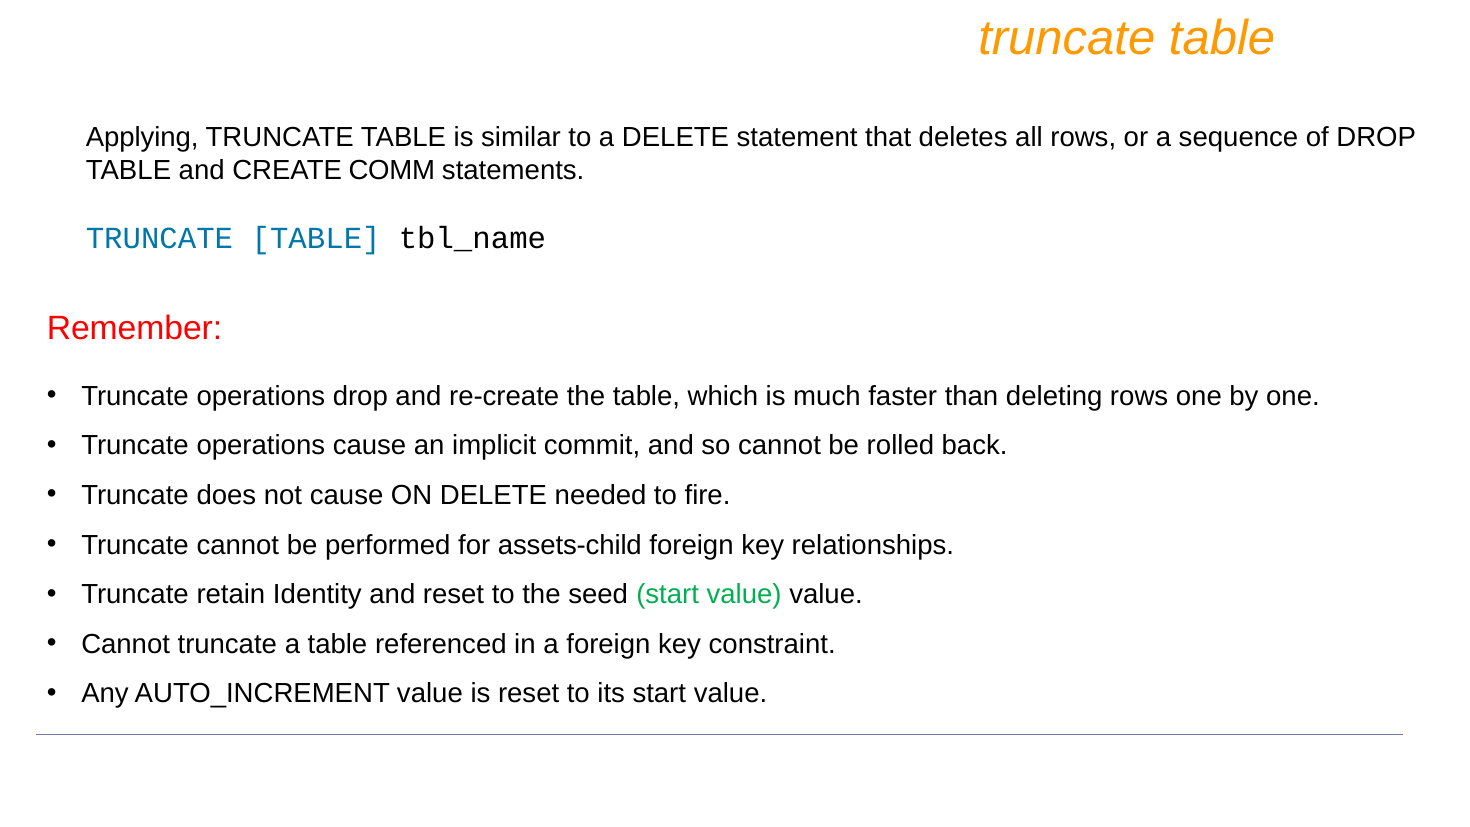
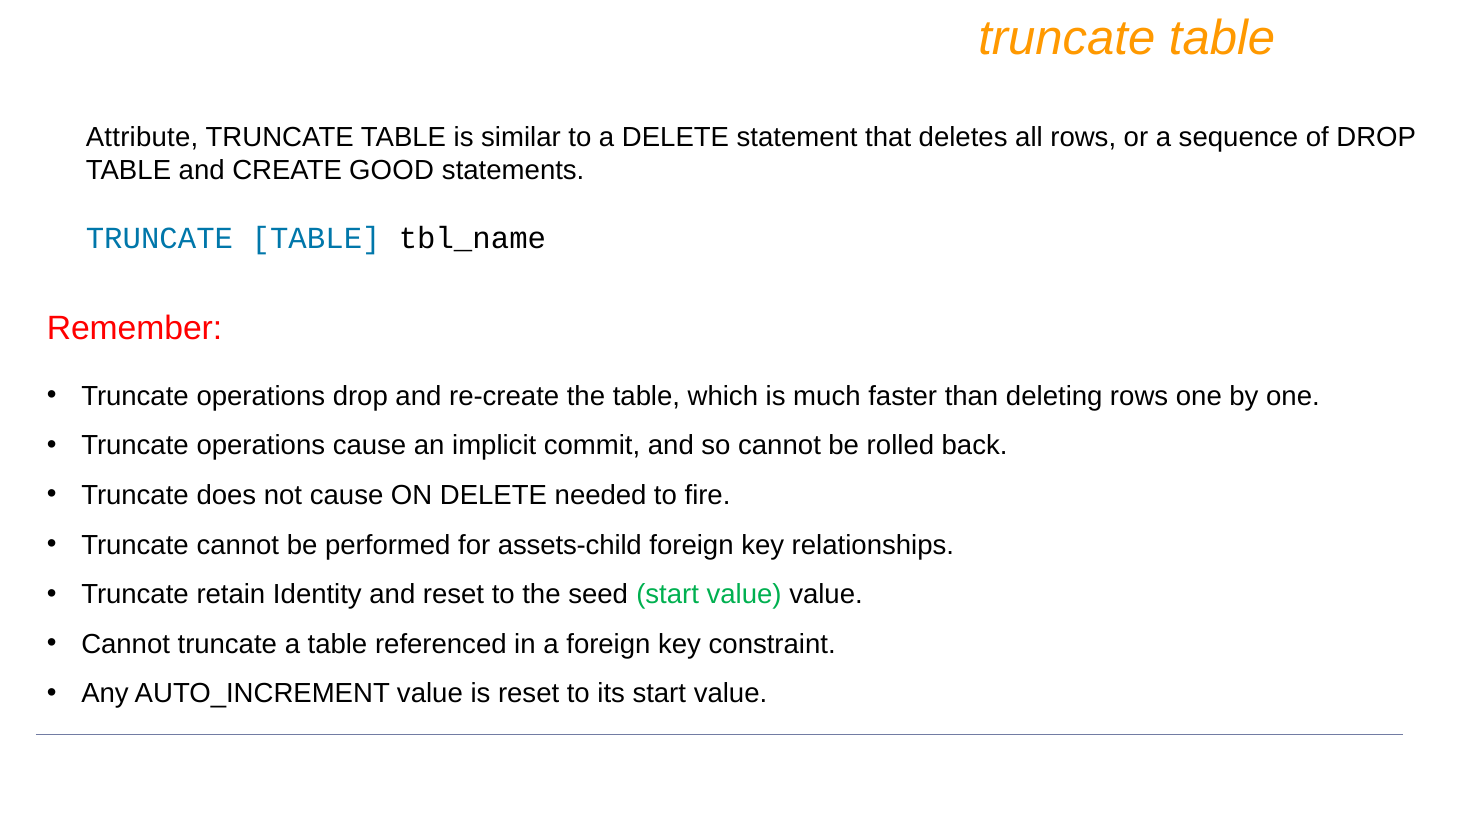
Applying: Applying -> Attribute (142, 137)
COMM: COMM -> GOOD (392, 170)
